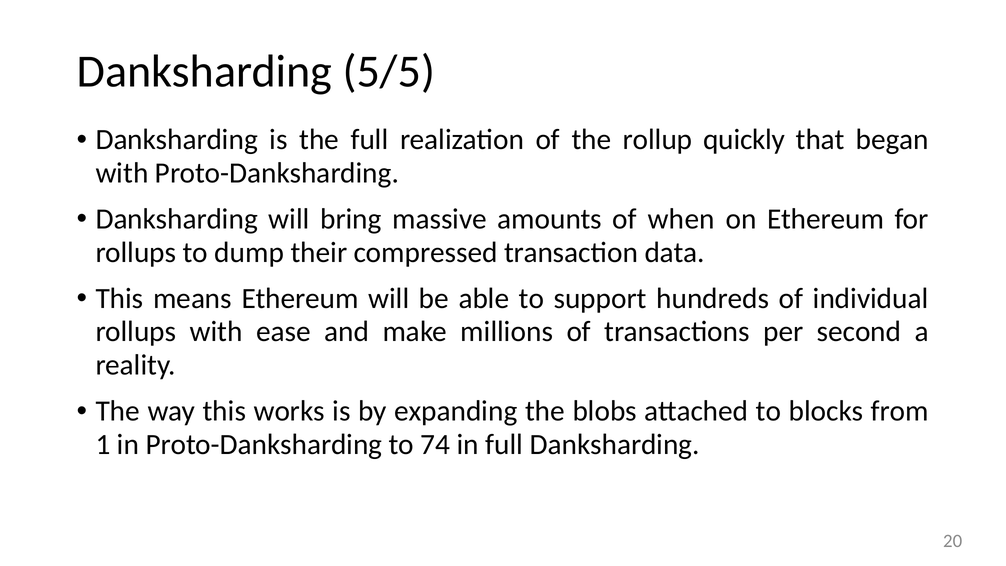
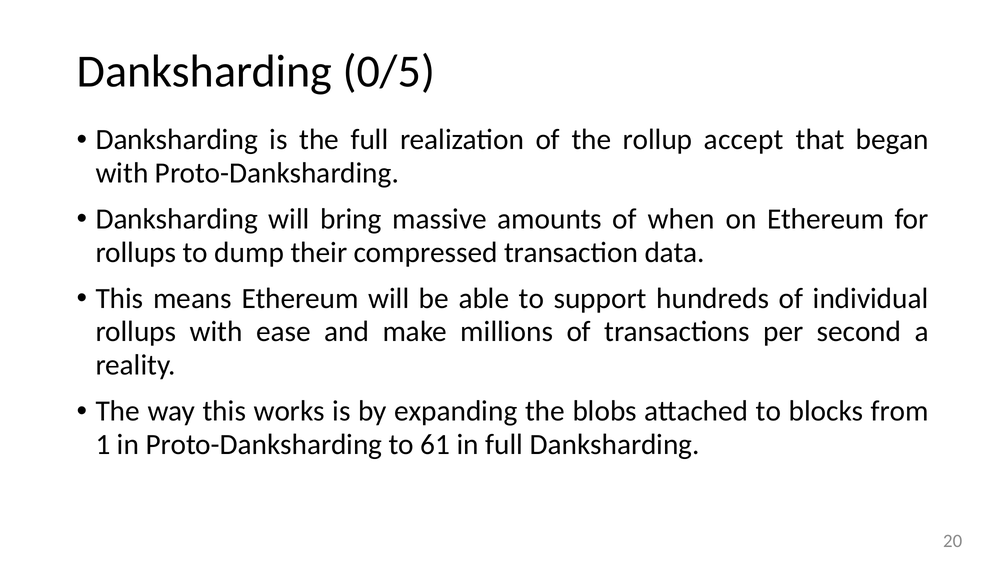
5/5: 5/5 -> 0/5 (389, 72)
quickly: quickly -> accept (744, 140)
74: 74 -> 61 (435, 444)
